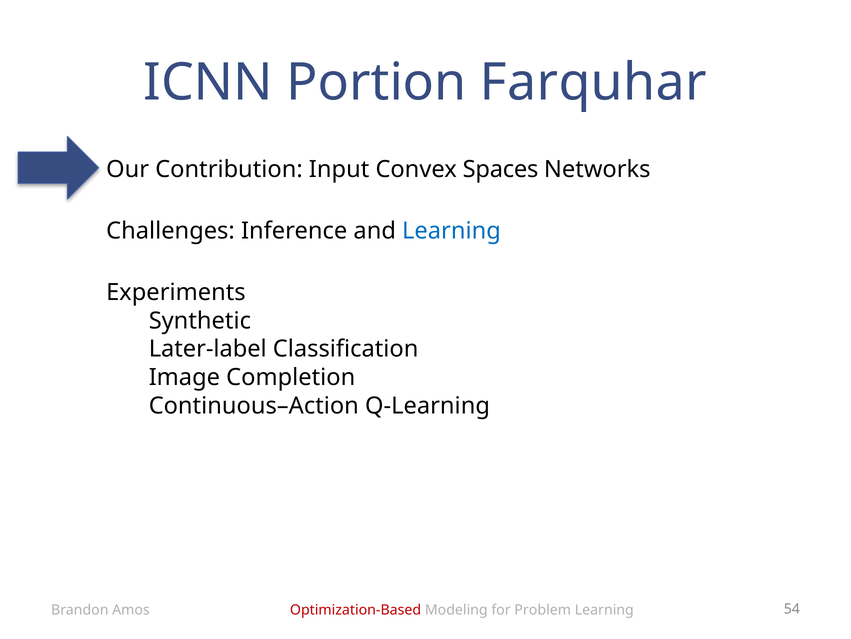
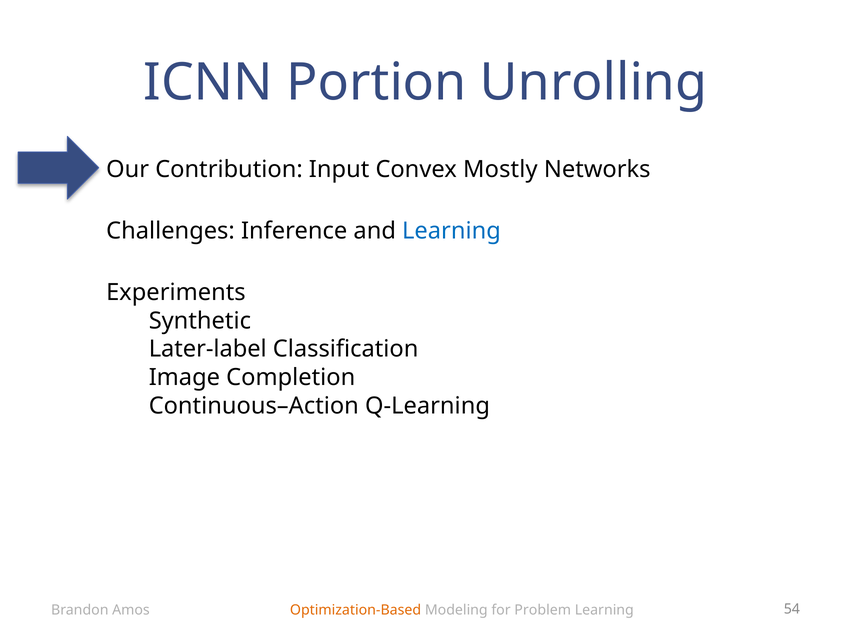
Farquhar: Farquhar -> Unrolling (594, 82)
Spaces: Spaces -> Mostly (500, 169)
Optimization-Based colour: red -> orange (356, 610)
